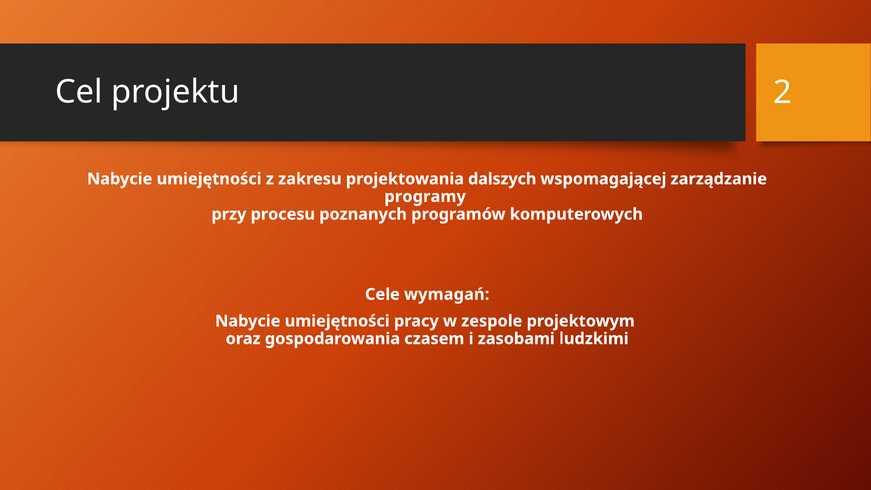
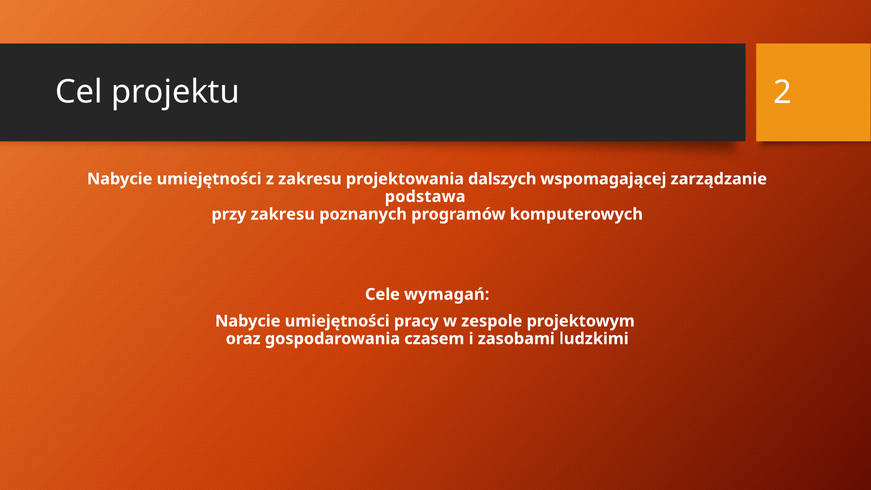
programy: programy -> podstawa (425, 197)
przy procesu: procesu -> zakresu (283, 214)
